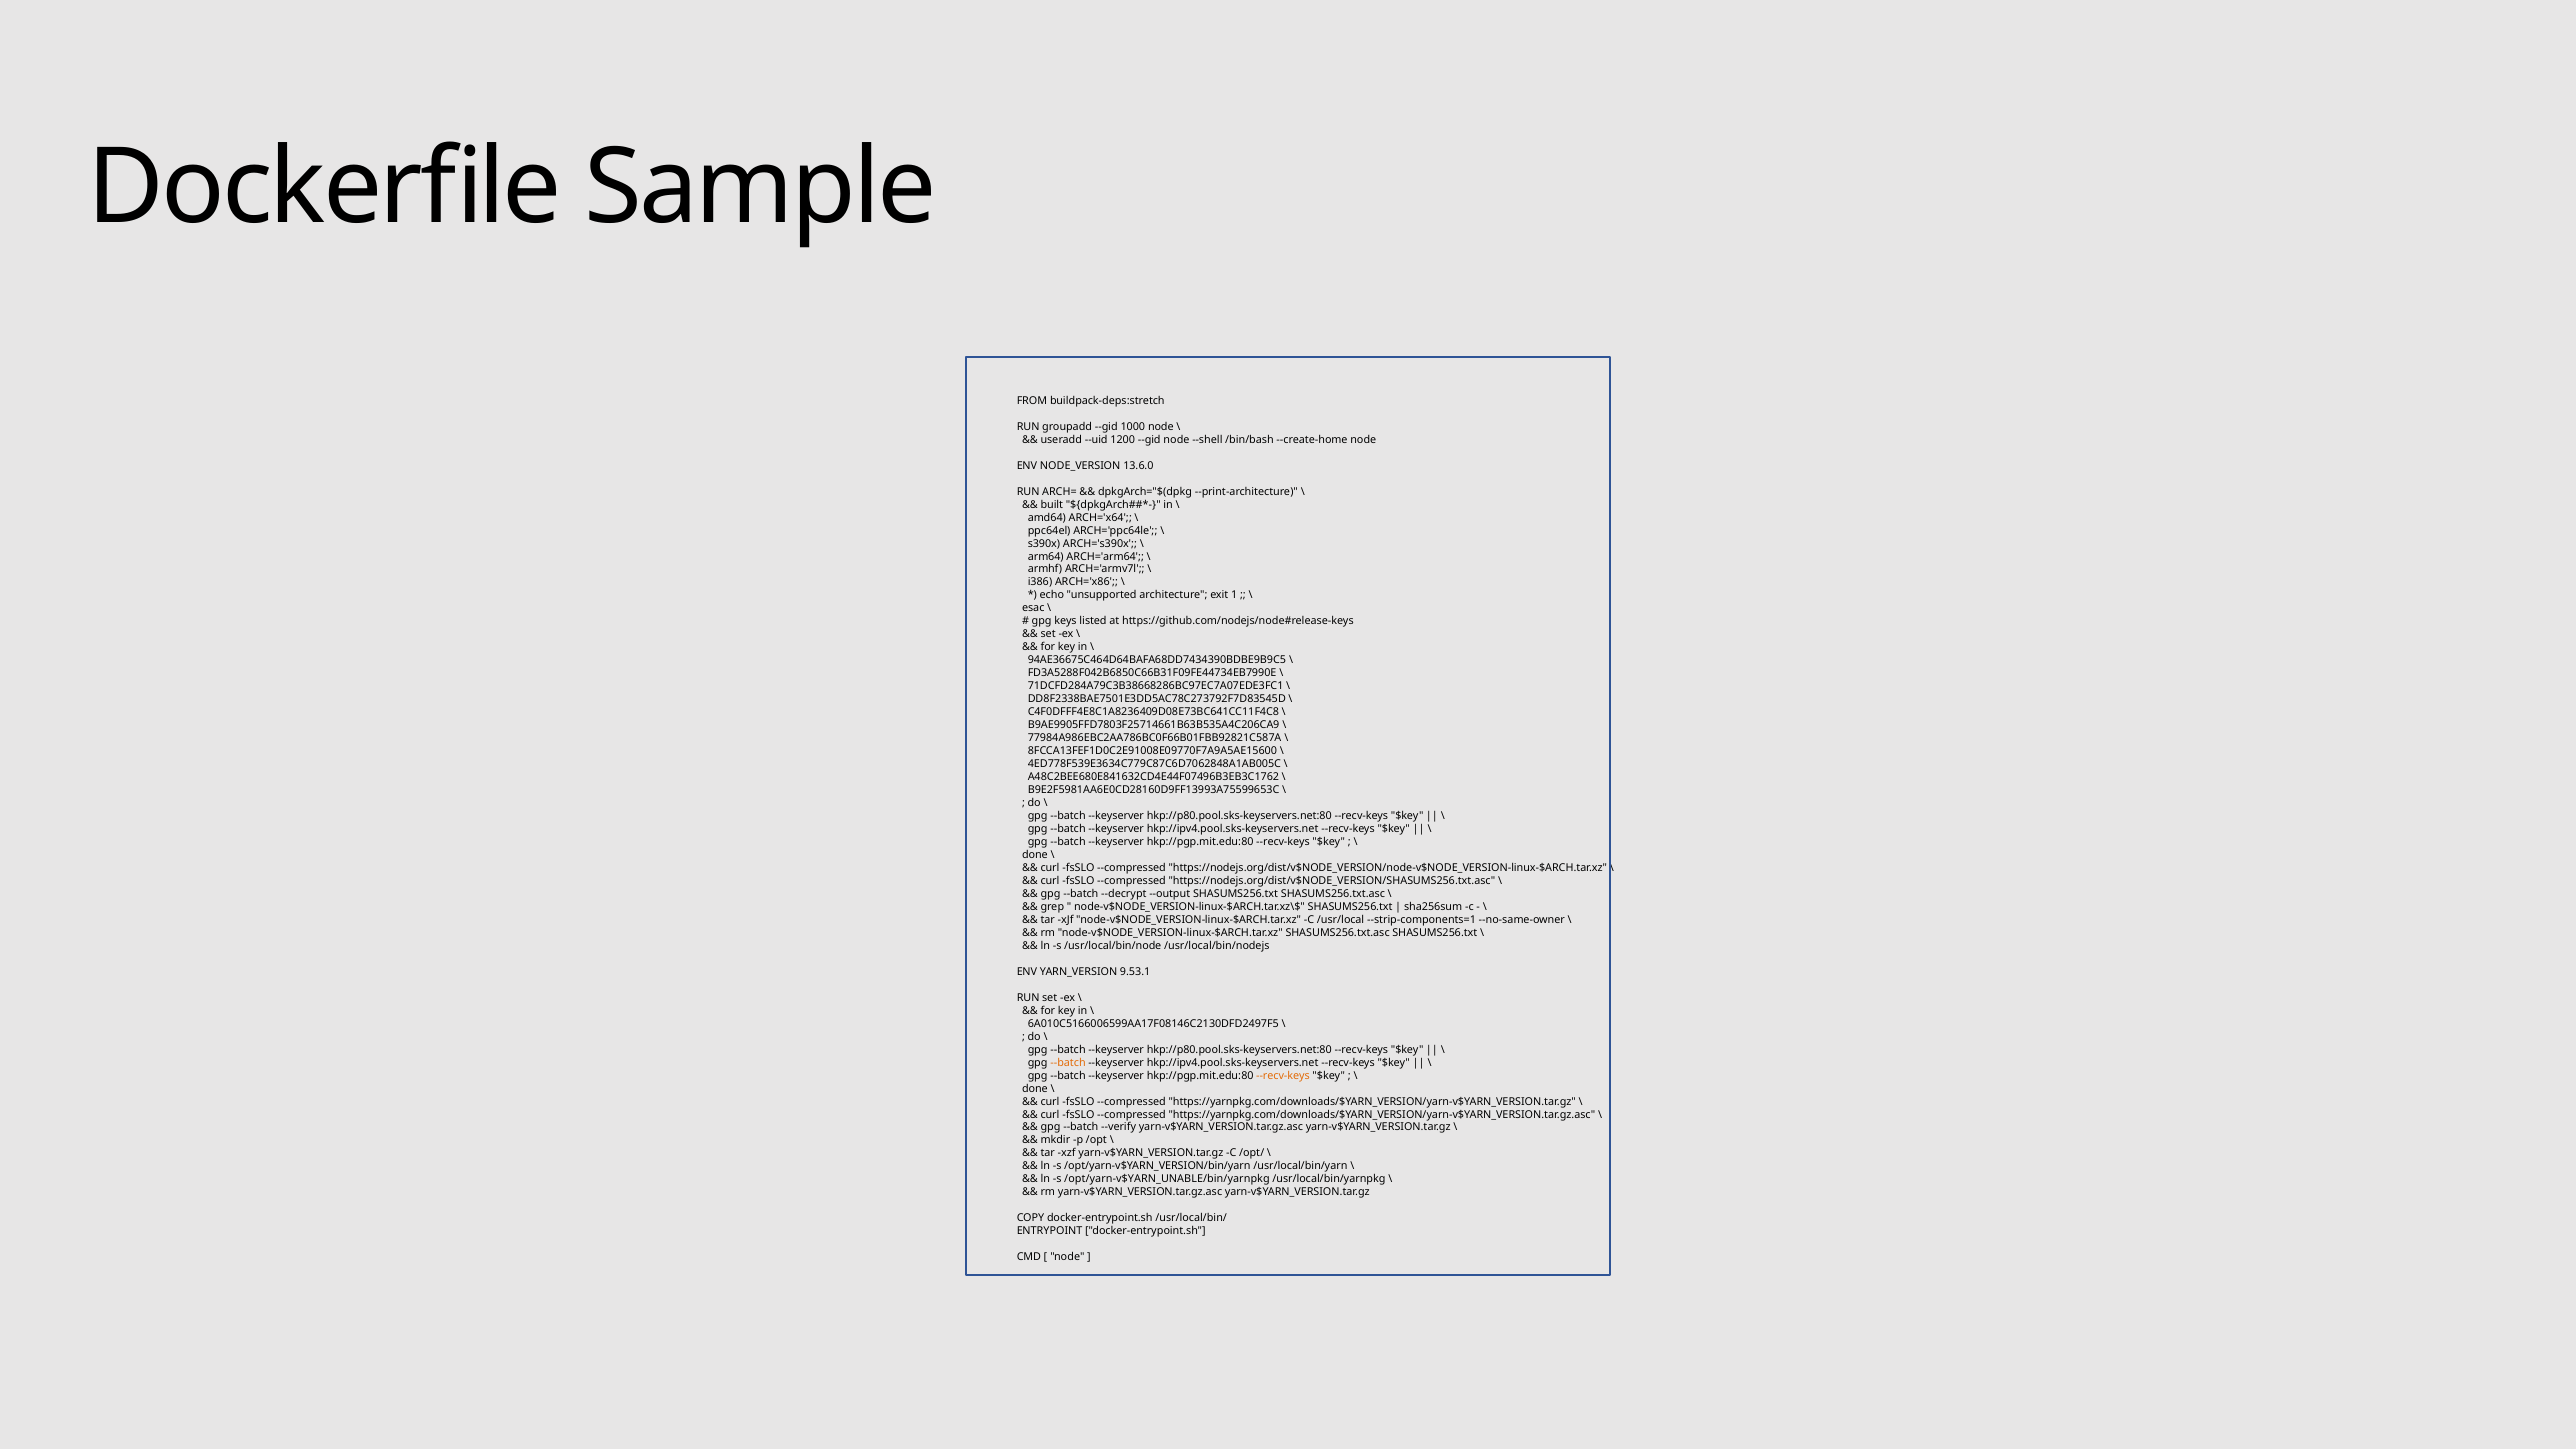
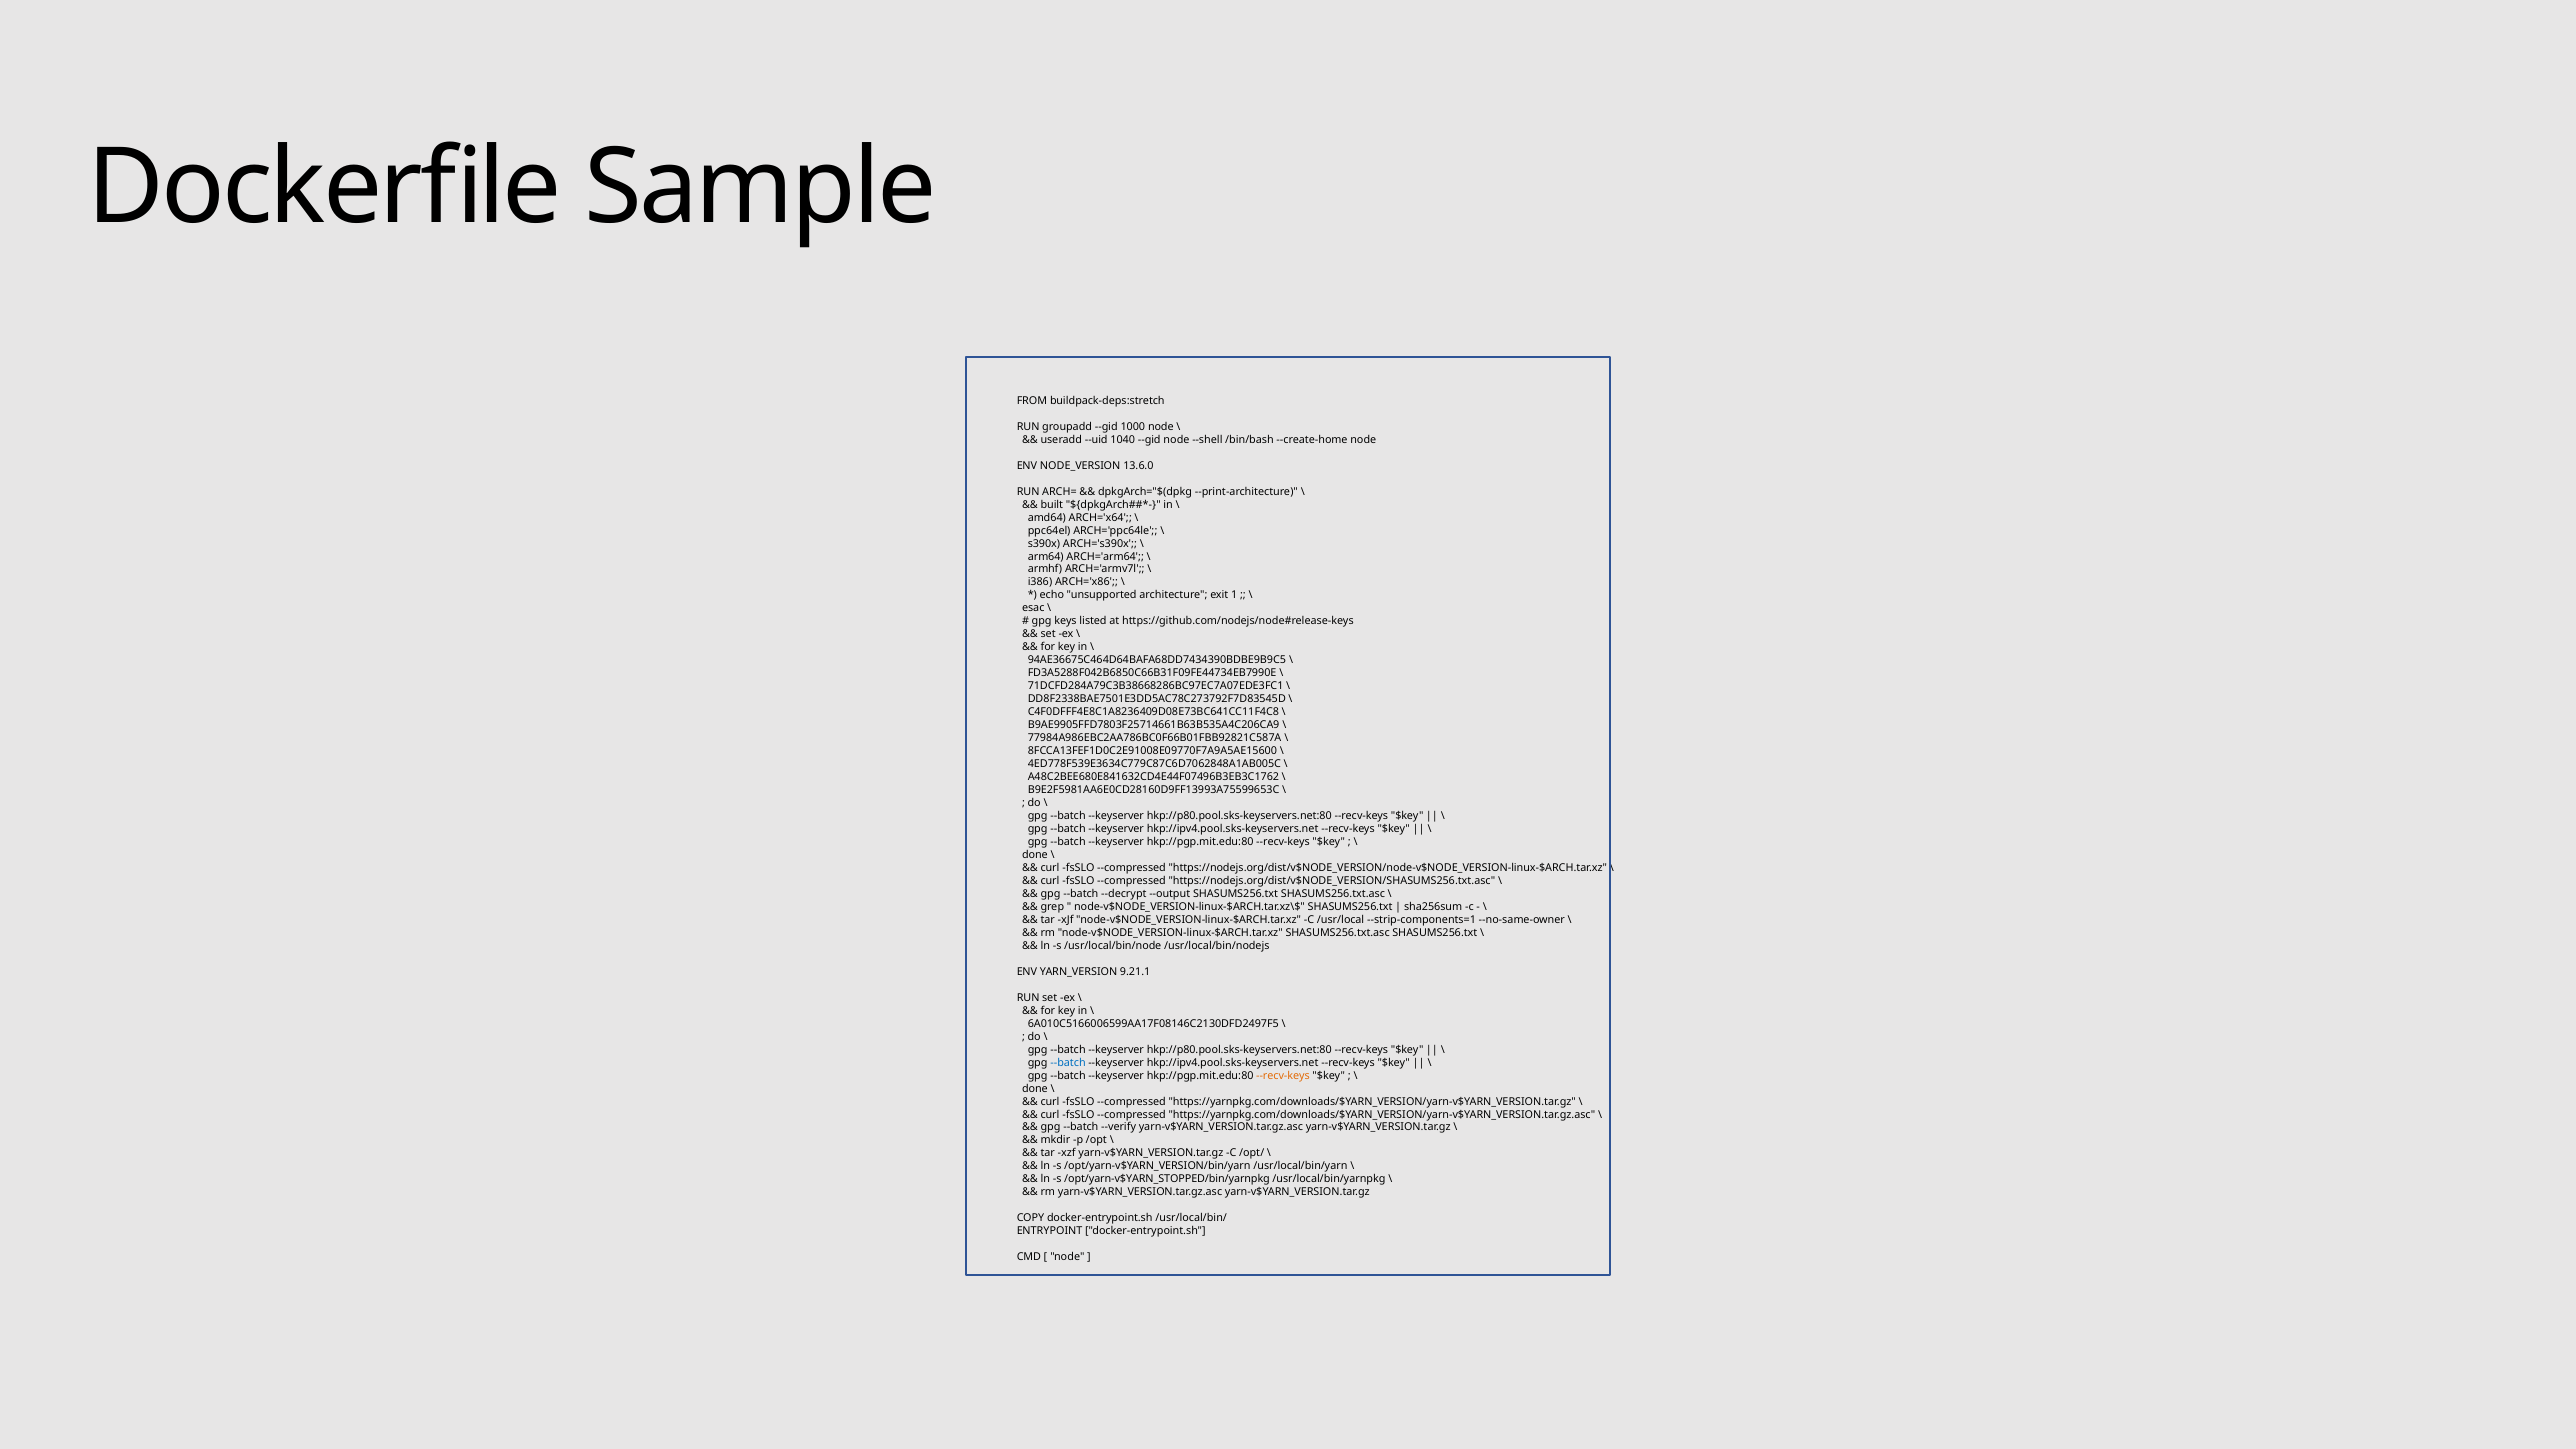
1200: 1200 -> 1040 (1123, 440)
9.53.1: 9.53.1 -> 9.21.1 (1135, 972)
--batch colour: orange -> blue (1068, 1062)
/opt/yarn-v$YARN_UNABLE/bin/yarnpkg: /opt/yarn-v$YARN_UNABLE/bin/yarnpkg -> /opt/yarn-v$YARN_STOPPED/bin/yarnpkg (1167, 1179)
